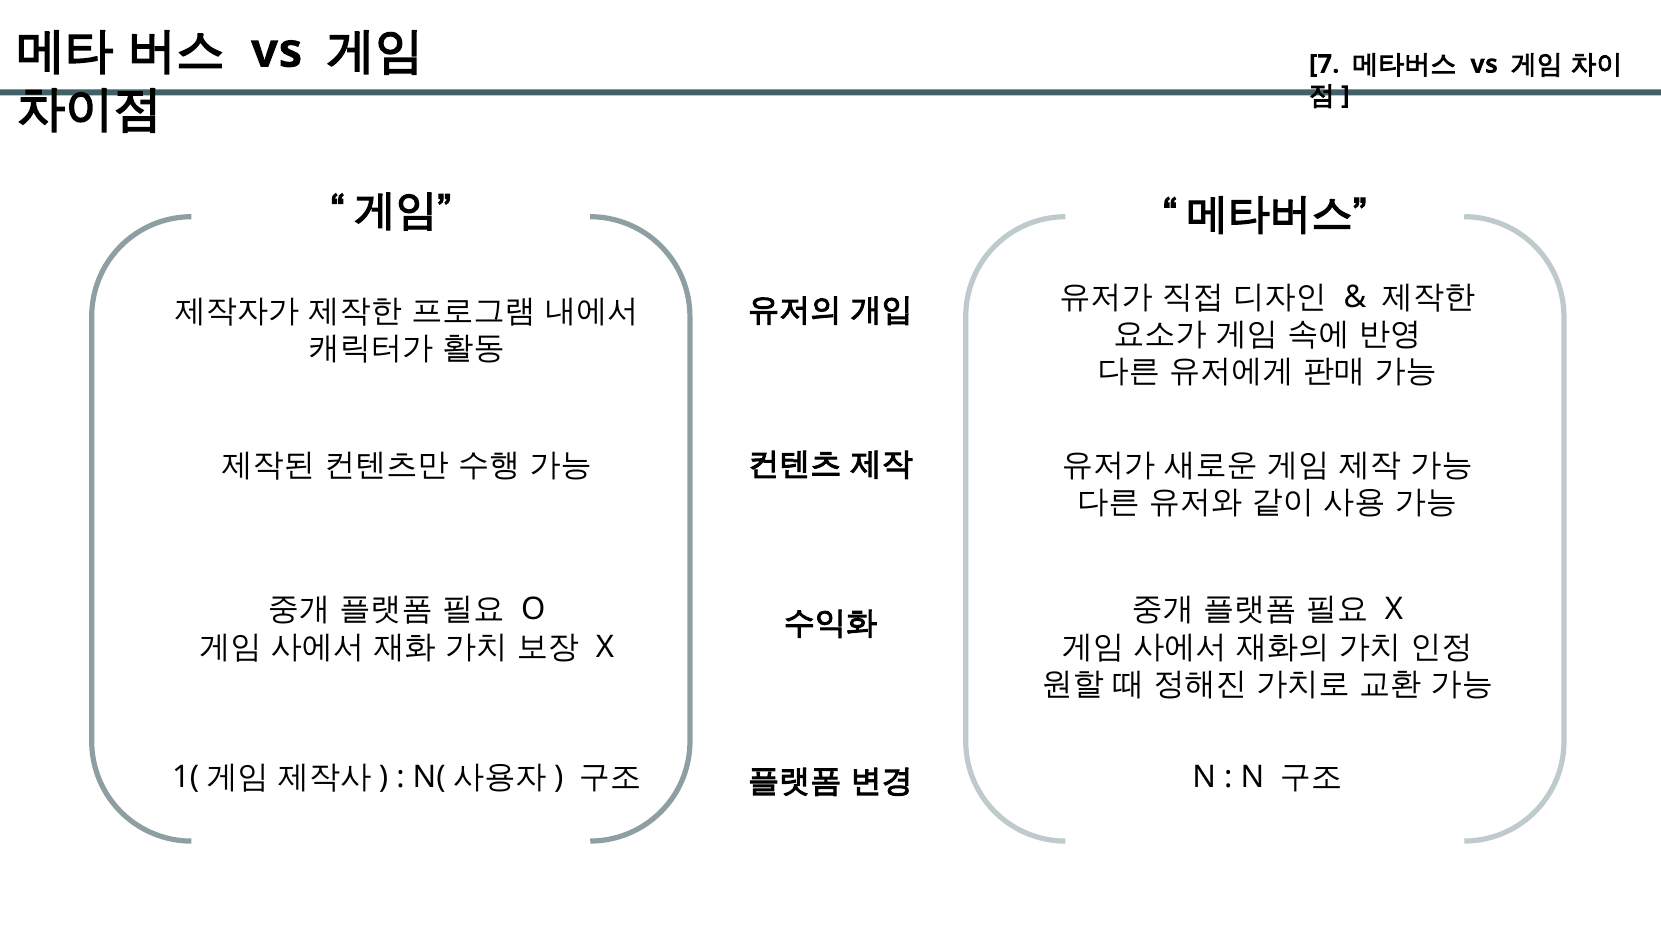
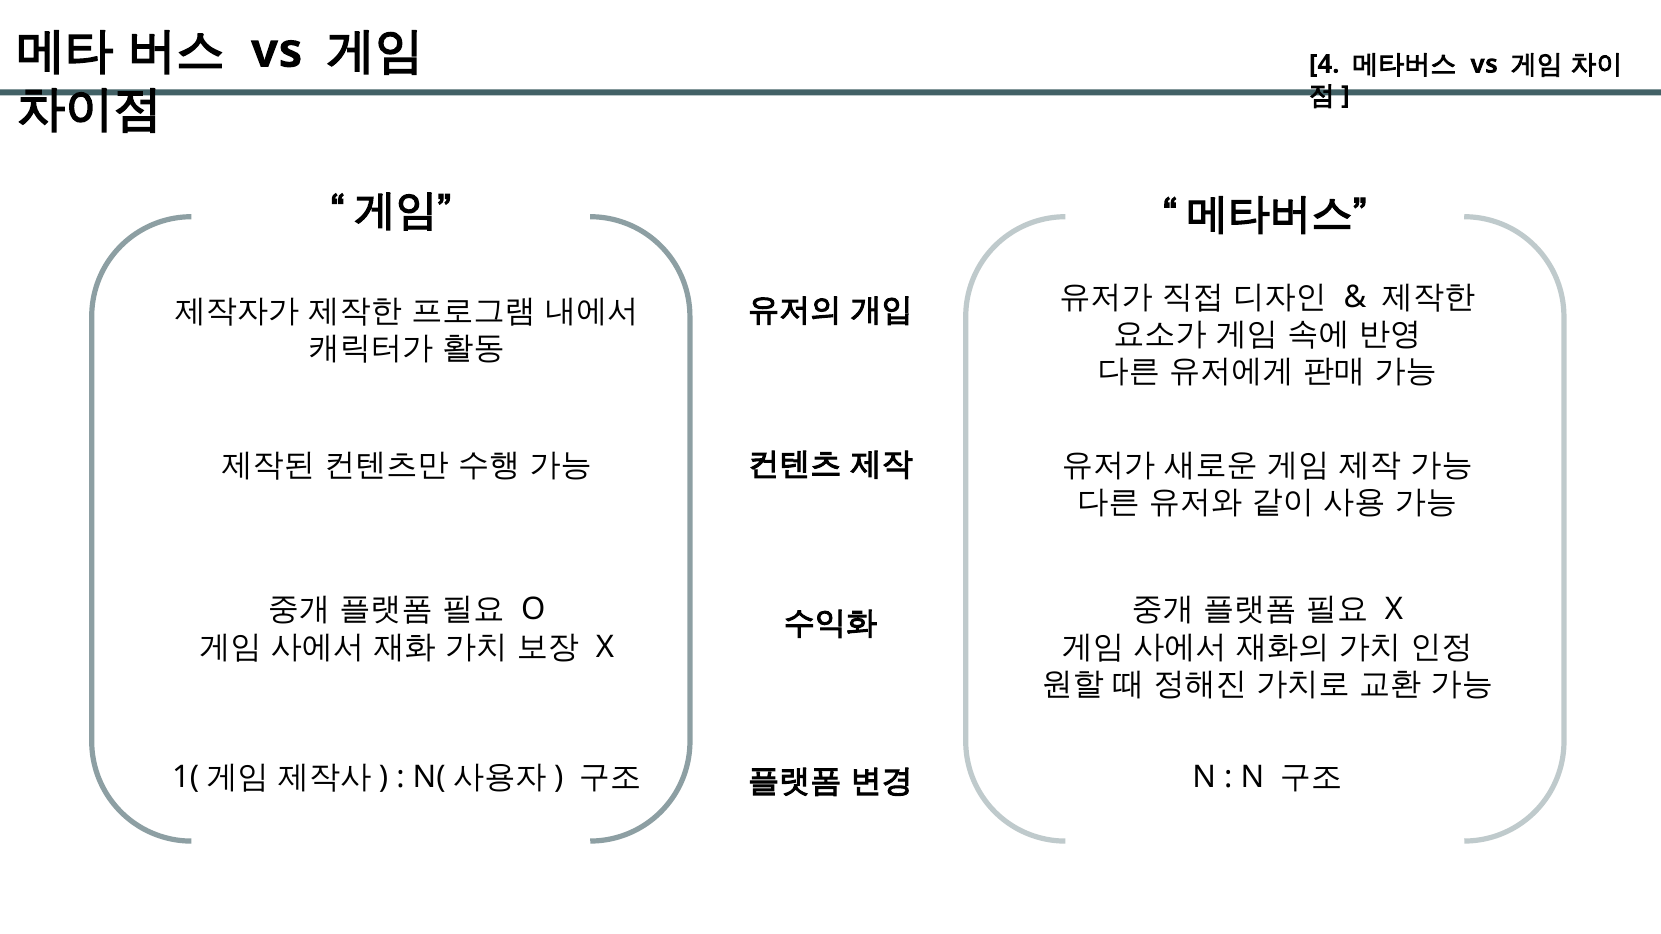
7: 7 -> 4 (1324, 64)
